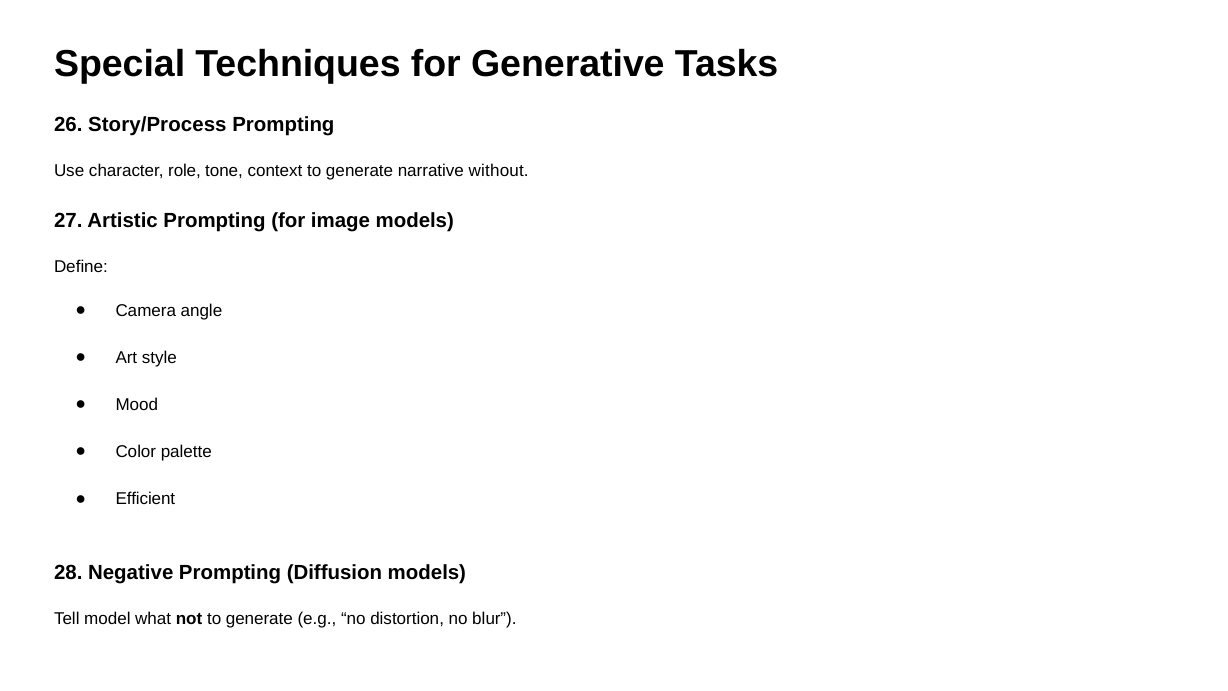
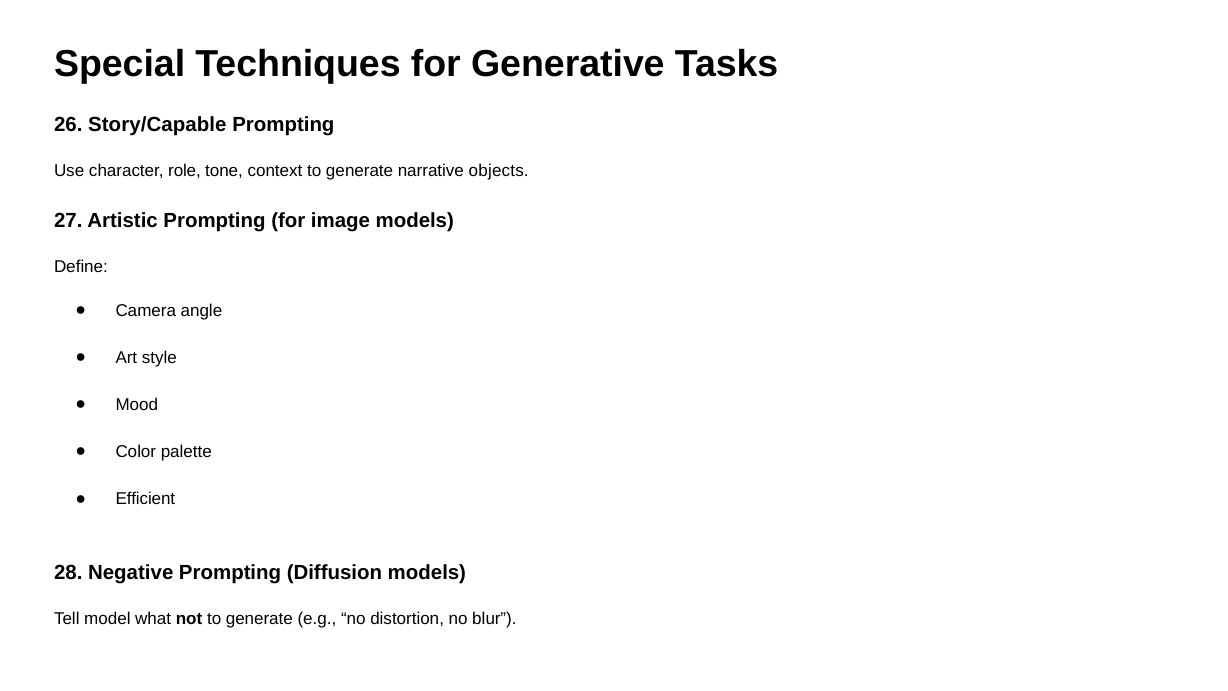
Story/Process: Story/Process -> Story/Capable (157, 125)
without: without -> objects (499, 171)
